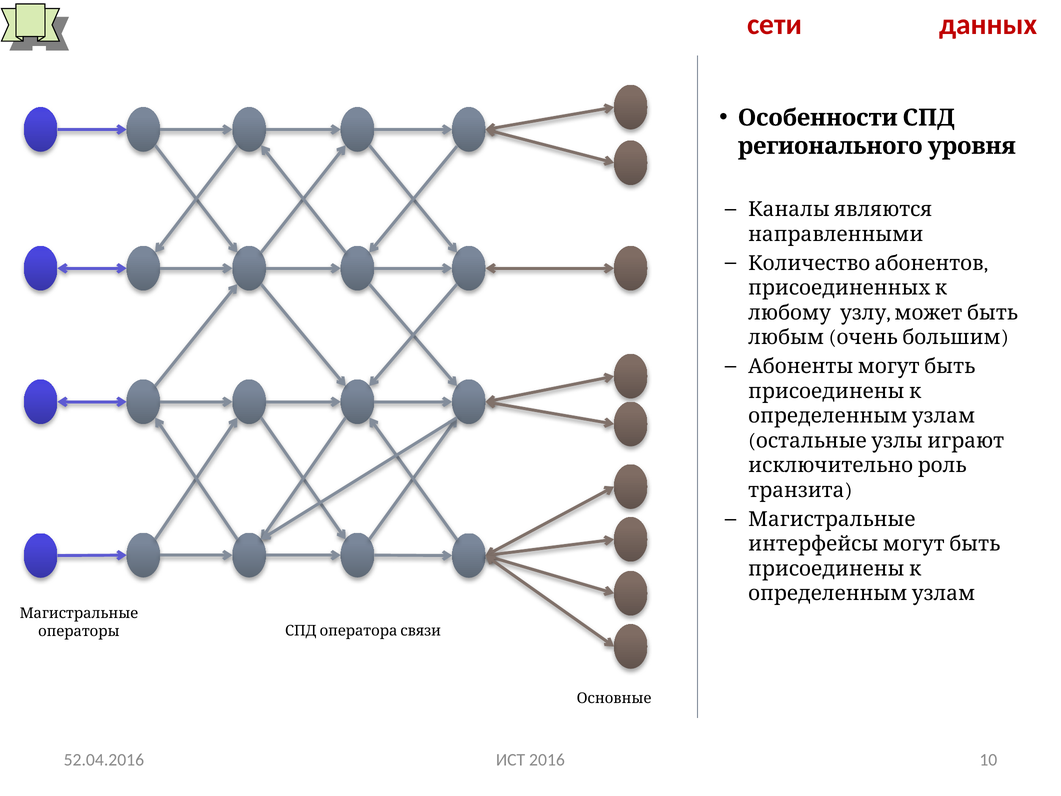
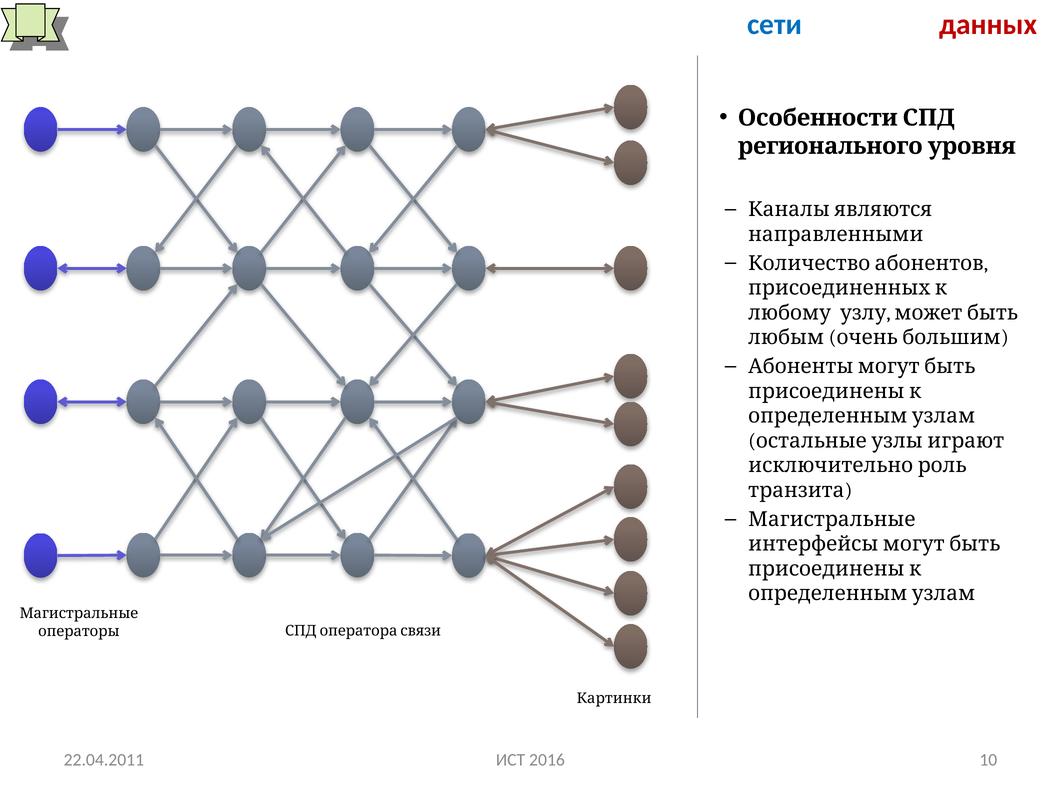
сети colour: red -> blue (775, 25)
Основные: Основные -> Картинки (614, 698)
52.04.2016: 52.04.2016 -> 22.04.2011 (104, 760)
